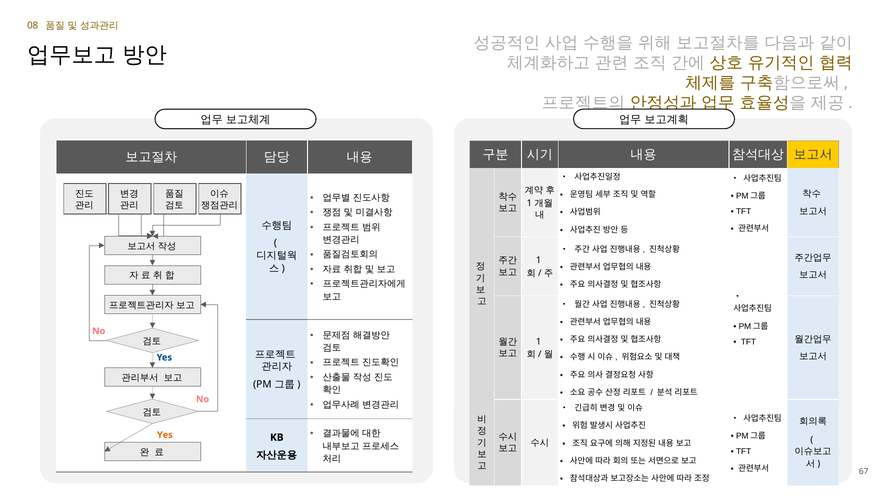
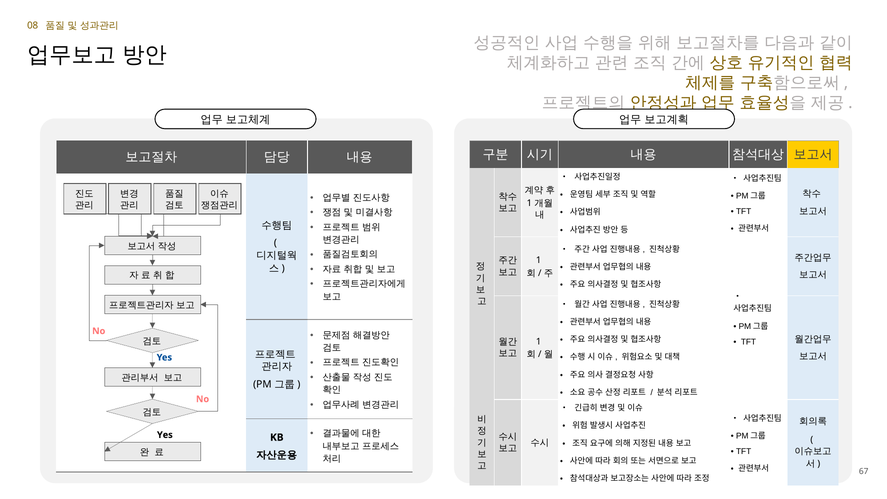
Yes colour: orange -> black (165, 435)
